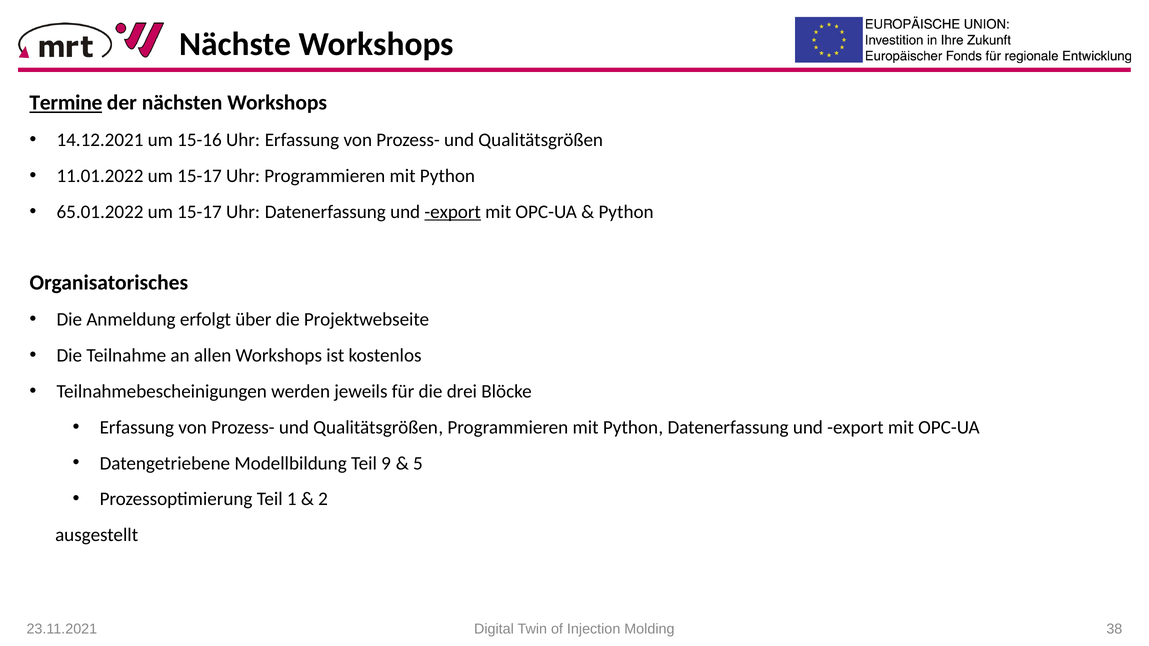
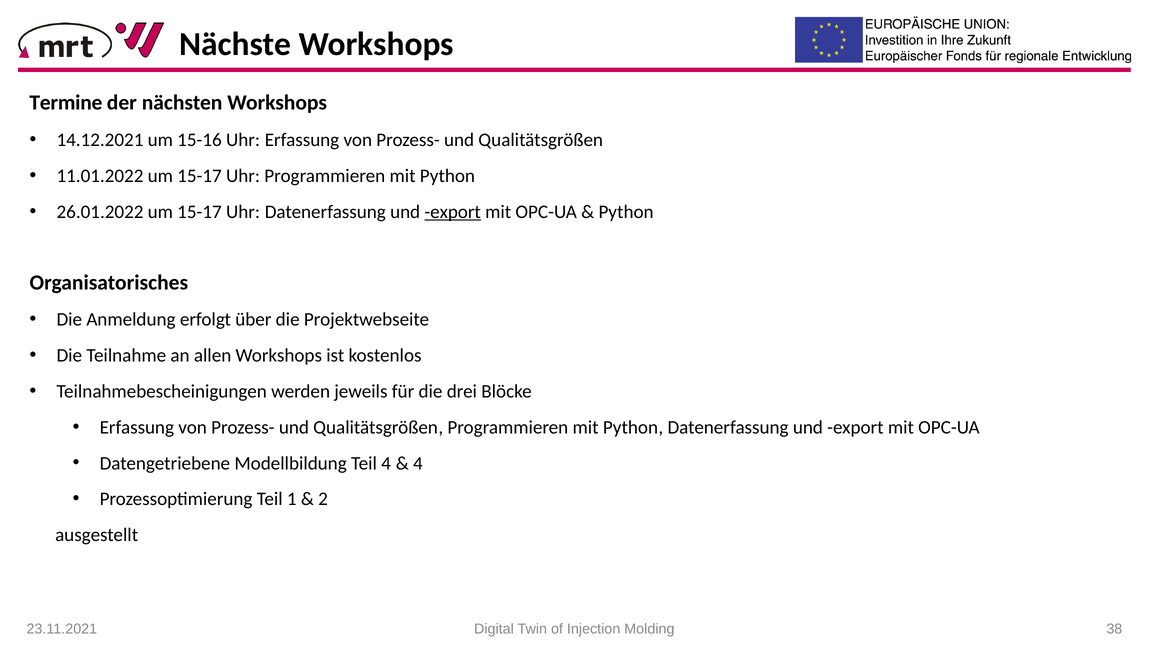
Termine underline: present -> none (66, 103)
65.01.2022: 65.01.2022 -> 26.01.2022 (100, 212)
Teil 9: 9 -> 4 (386, 463)
5: 5 -> 4 (418, 463)
